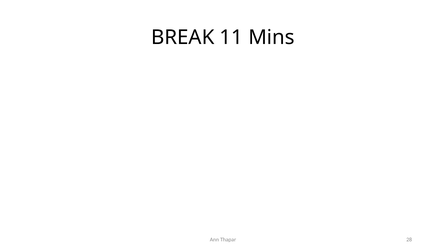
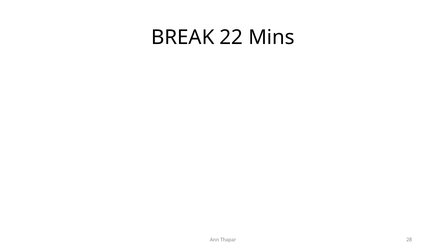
11: 11 -> 22 (231, 37)
